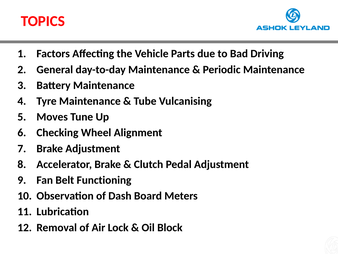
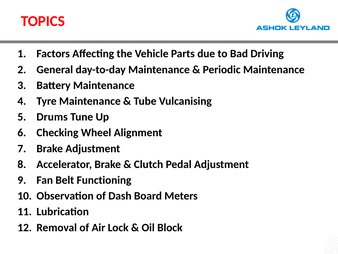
Moves: Moves -> Drums (52, 117)
